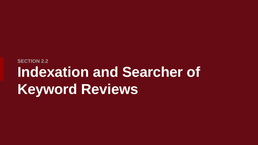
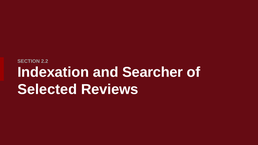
Keyword: Keyword -> Selected (47, 89)
